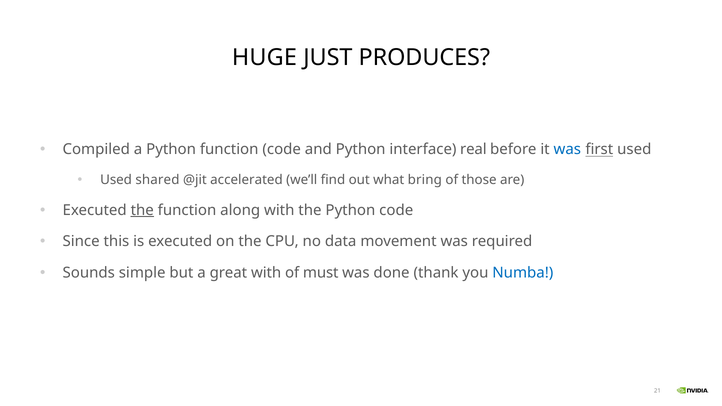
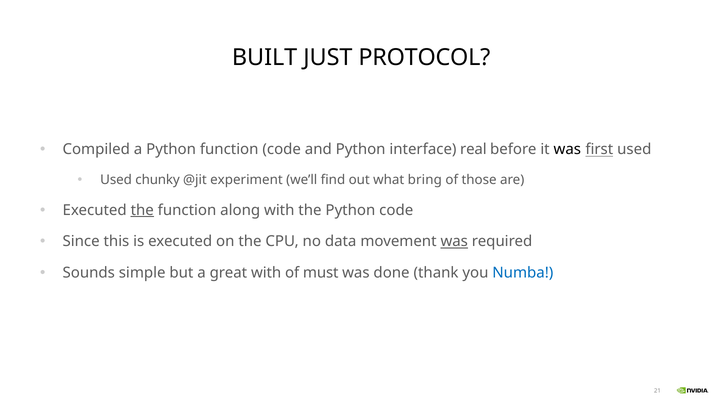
HUGE: HUGE -> BUILT (265, 57)
PRODUCES: PRODUCES -> PROTOCOL (424, 57)
was colour: blue -> black (567, 149)
shared: shared -> chunky (158, 180)
accelerated: accelerated -> experiment (246, 180)
was underline: none -> present (454, 242)
